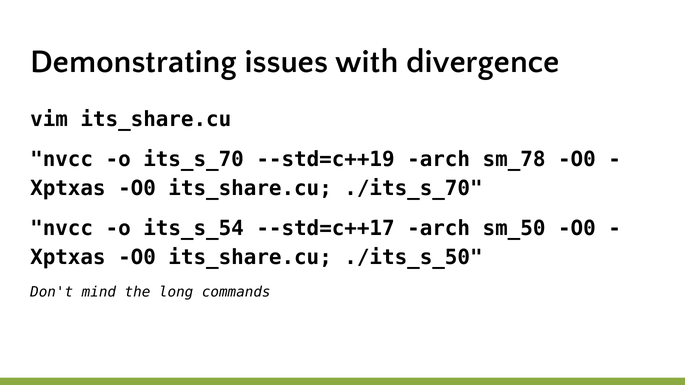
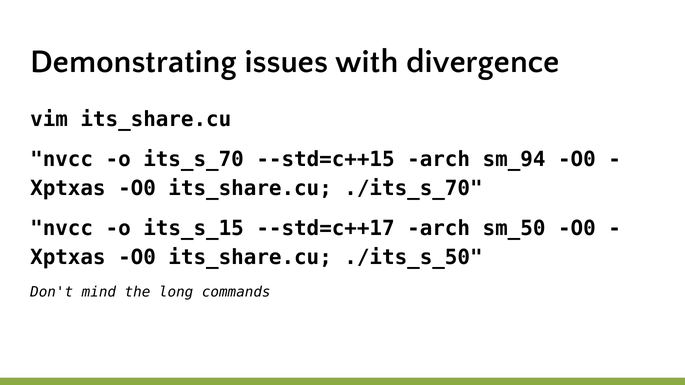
--std=c++19: --std=c++19 -> --std=c++15 (326, 160)
sm_78: sm_78 -> sm_94 (514, 160)
its_s_54: its_s_54 -> its_s_15 (194, 229)
